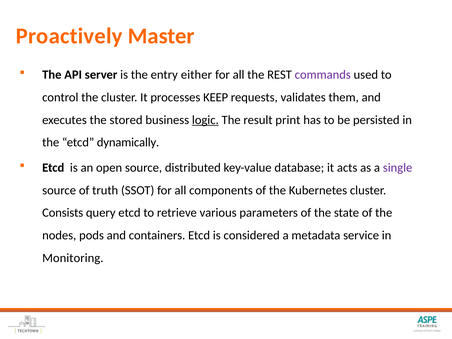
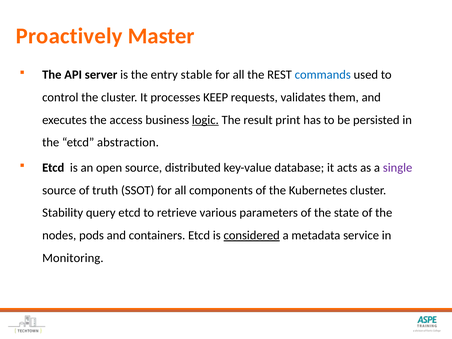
either: either -> stable (196, 75)
commands colour: purple -> blue (323, 75)
stored: stored -> access (126, 120)
dynamically: dynamically -> abstraction (128, 143)
Consists: Consists -> Stability (63, 213)
considered underline: none -> present (252, 235)
